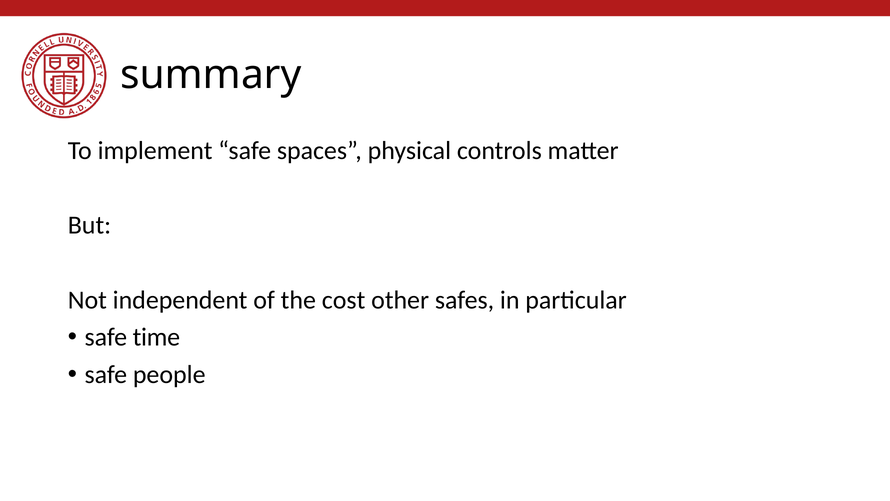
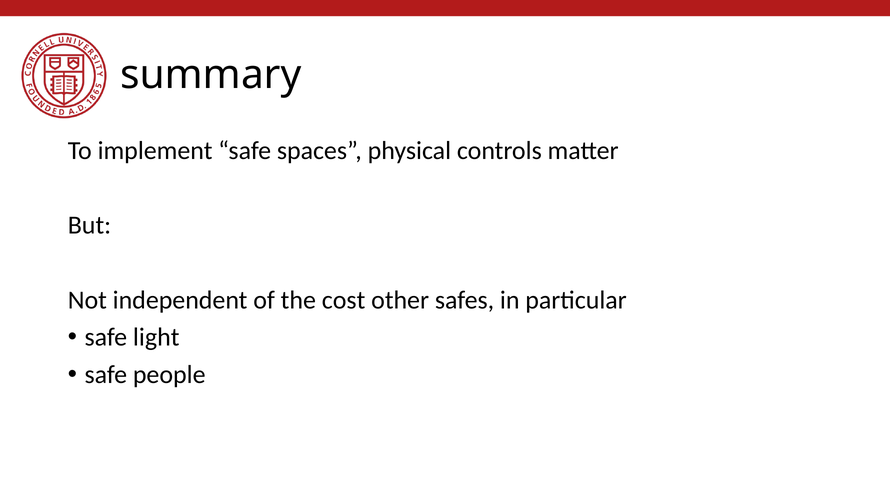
time: time -> light (156, 337)
